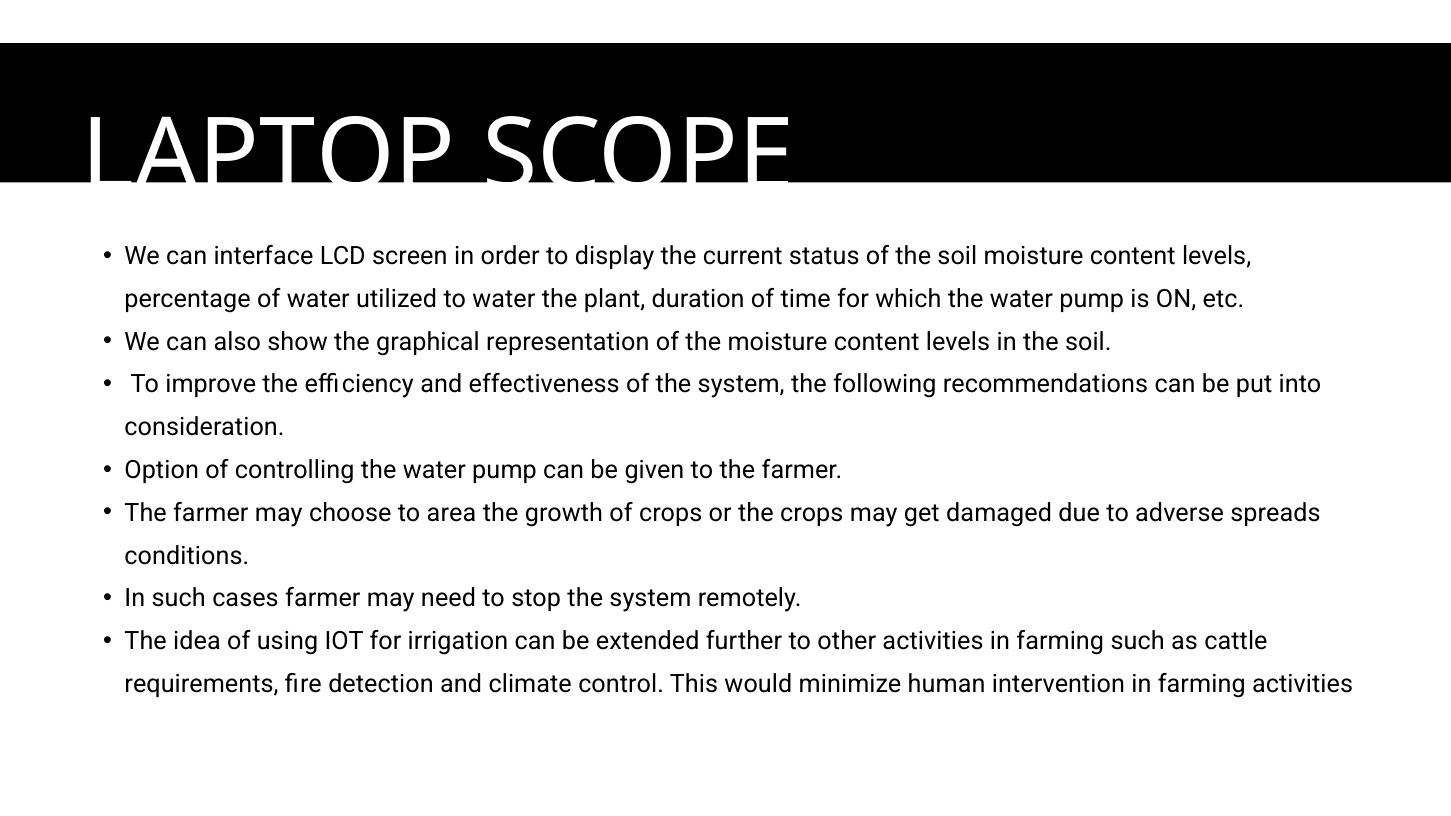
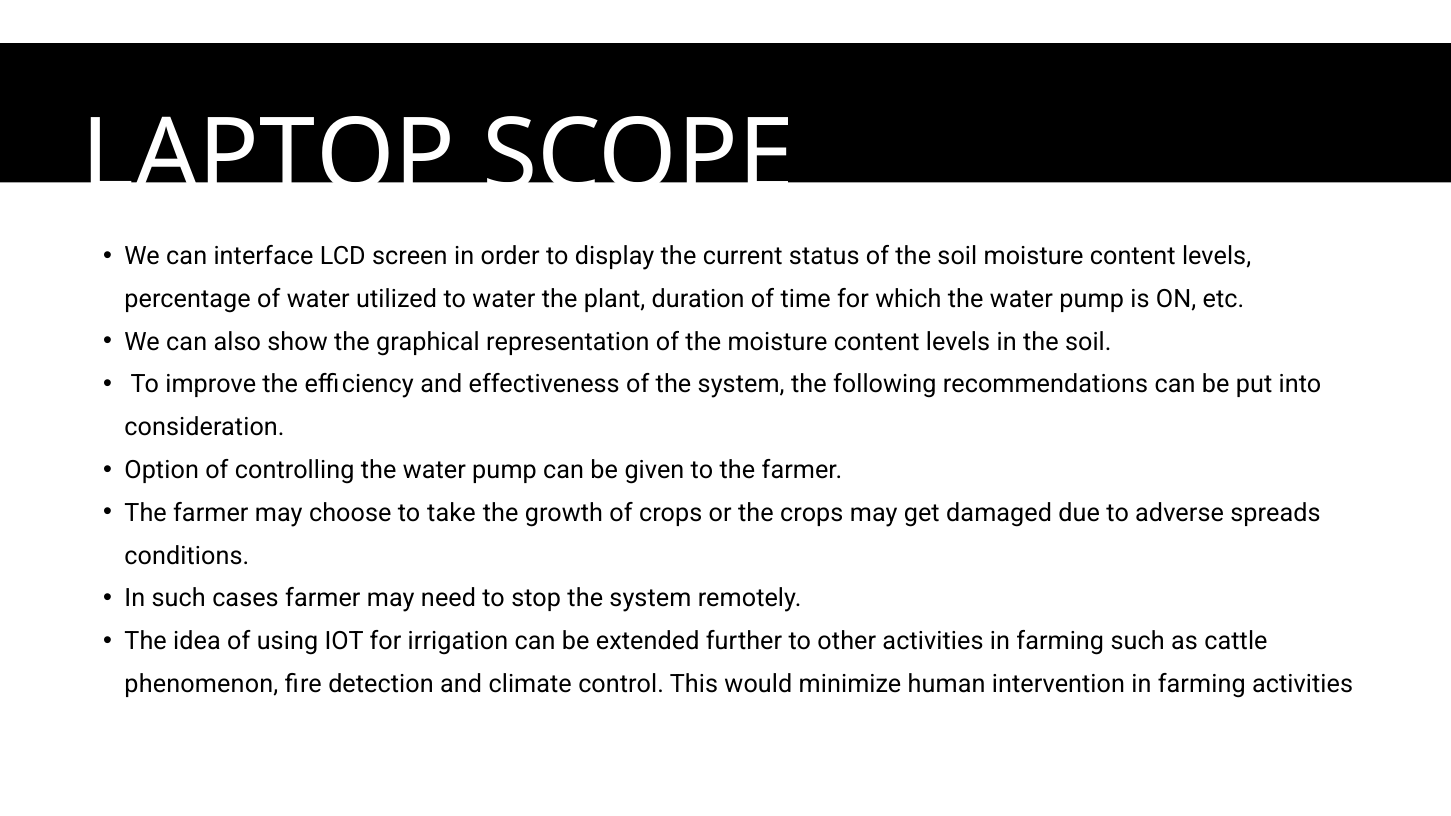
area: area -> take (451, 513)
requirements: requirements -> phenomenon (201, 684)
